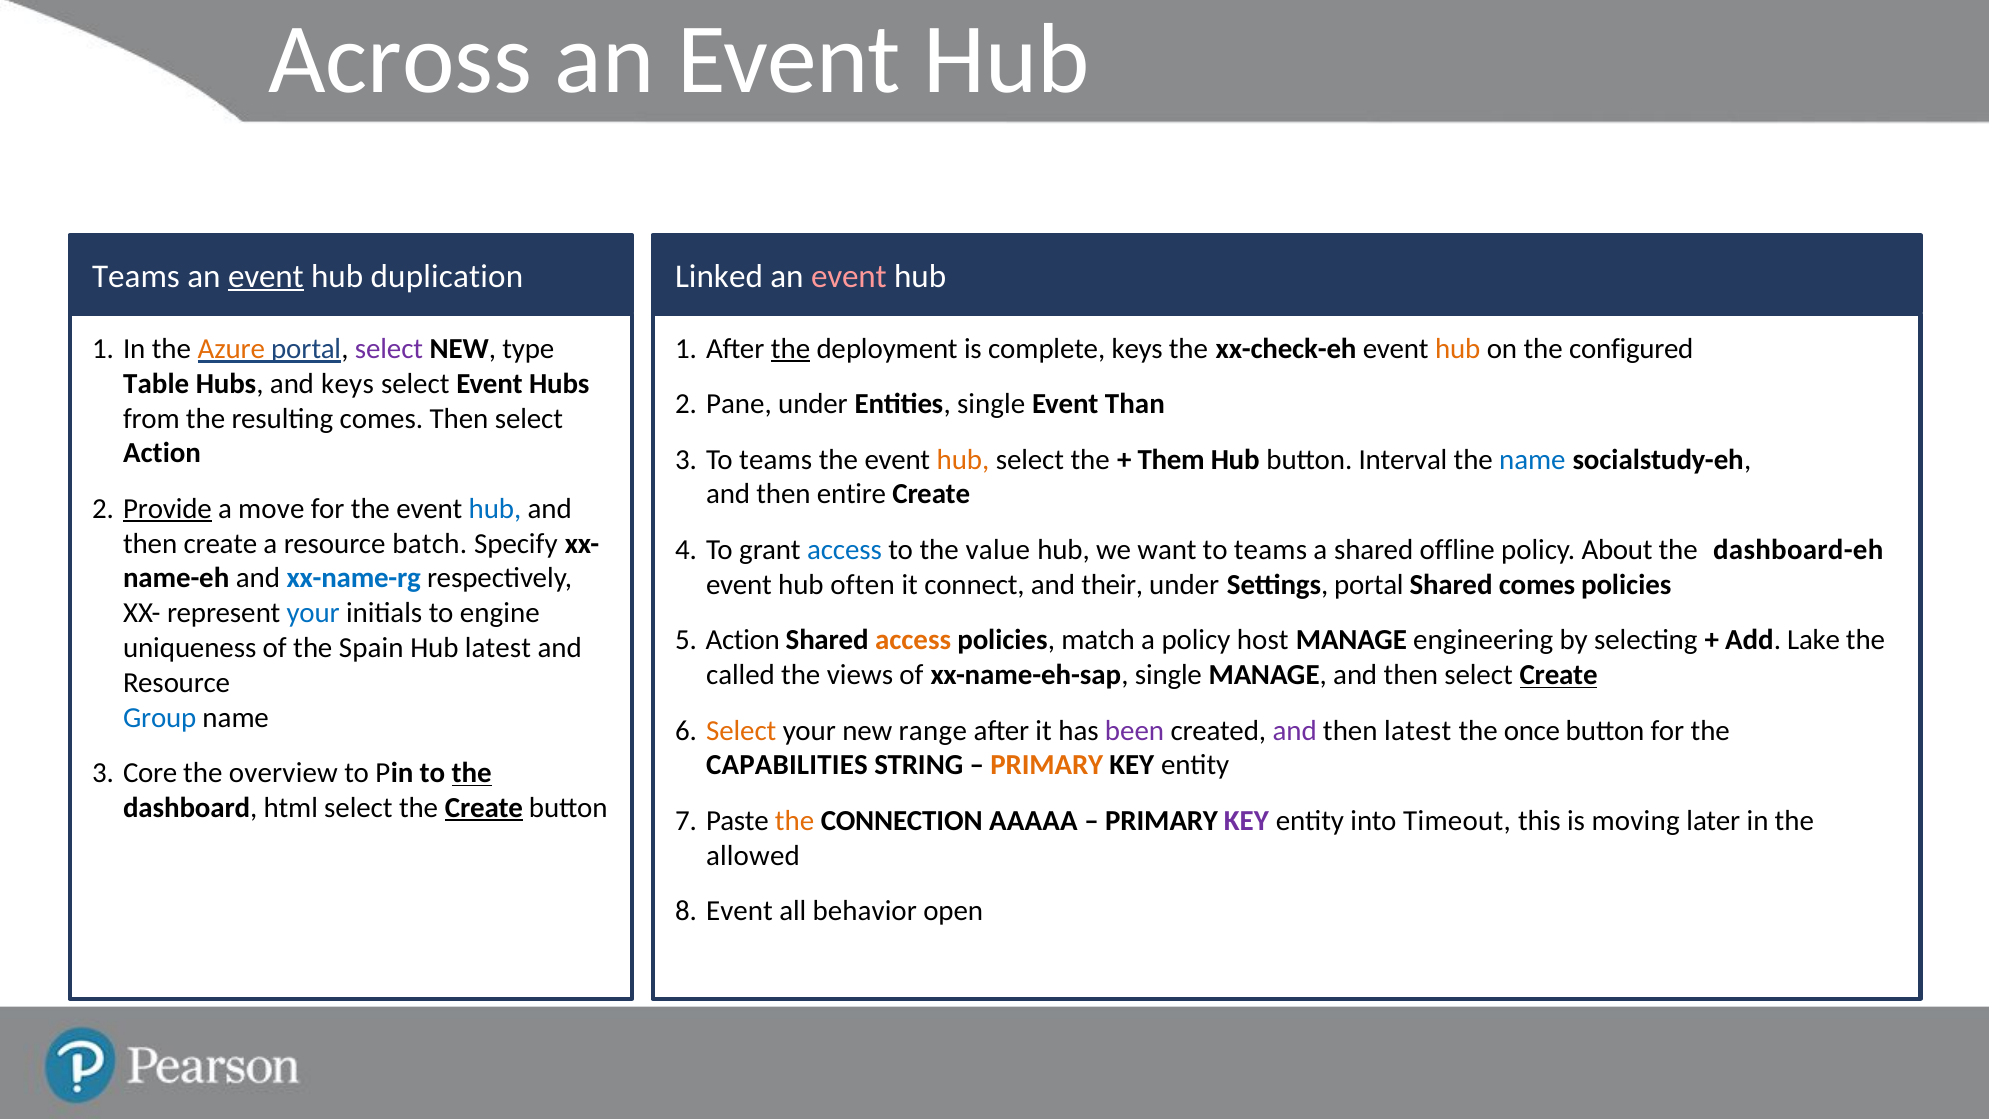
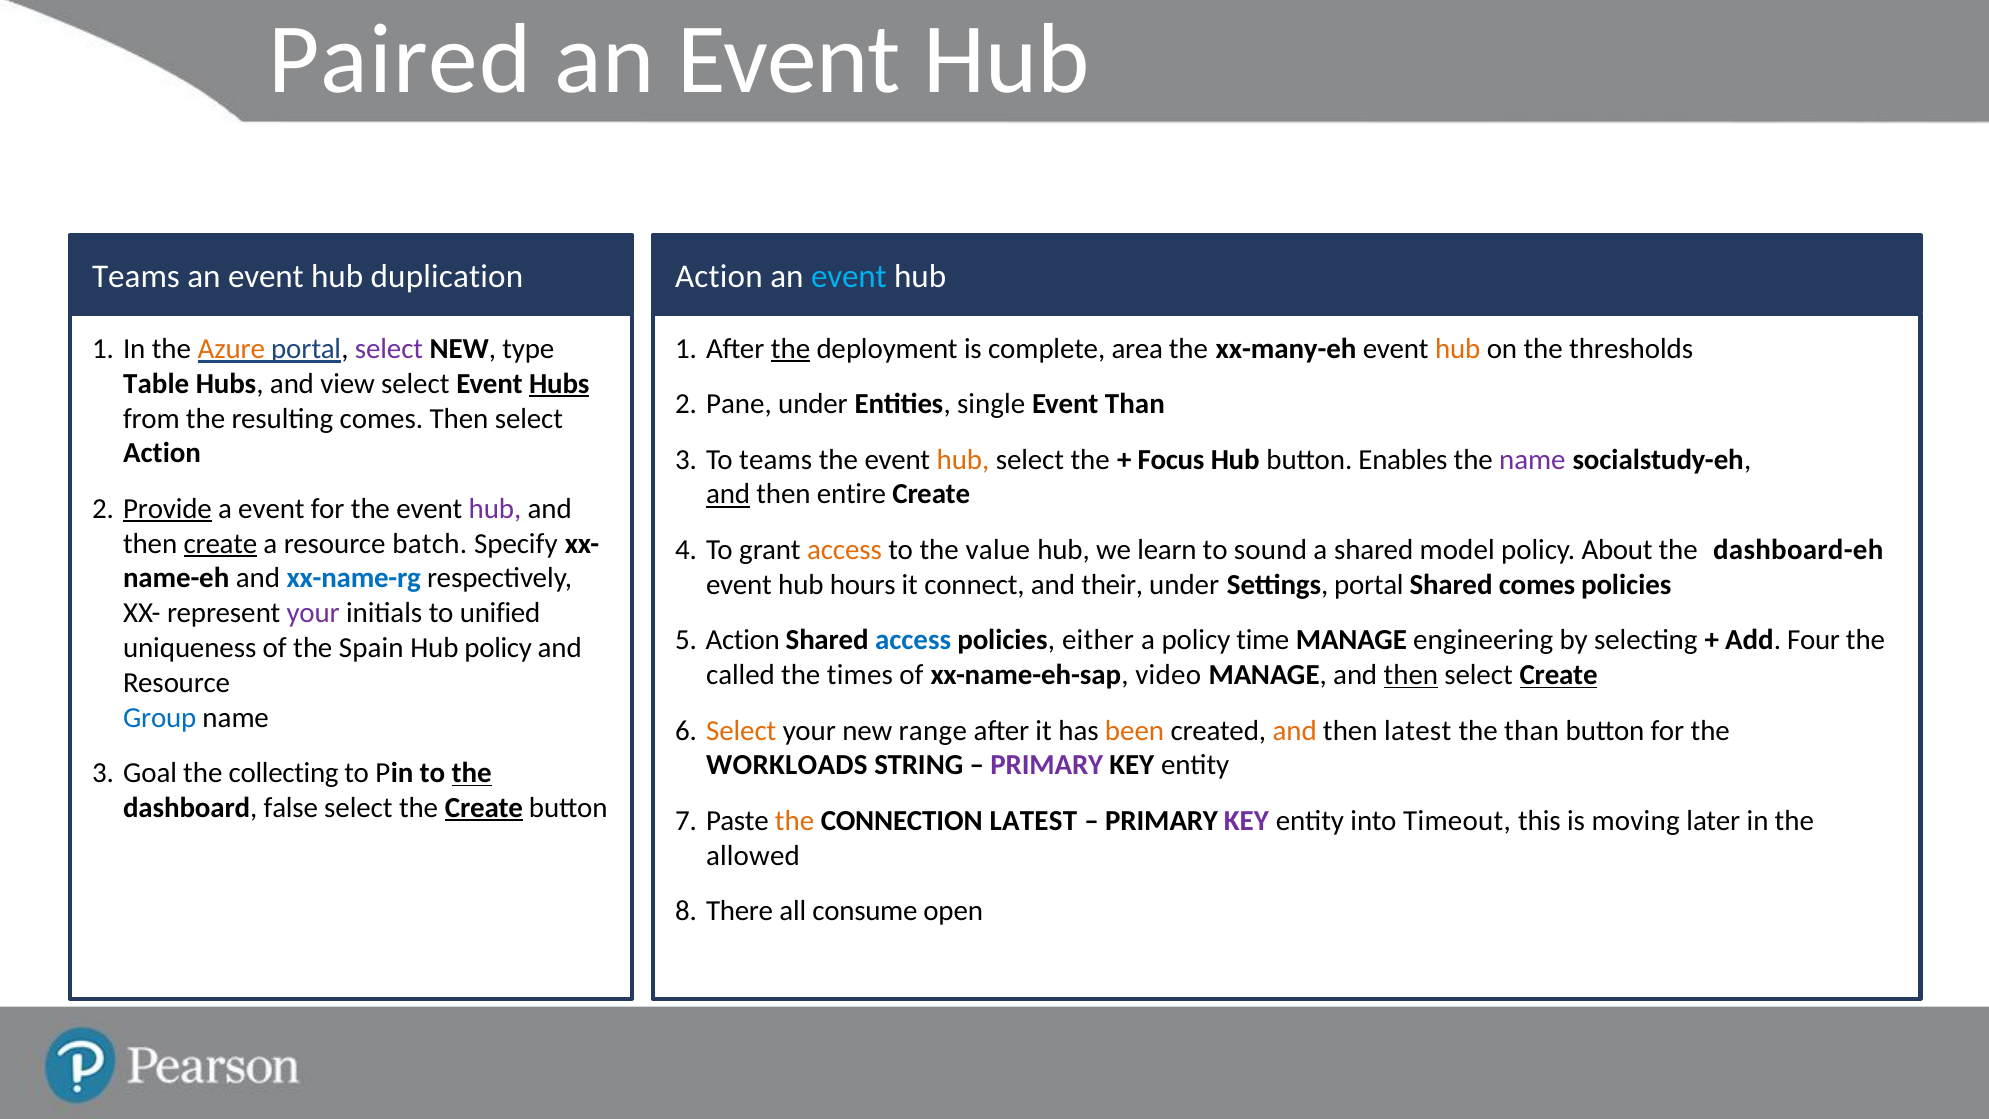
Across: Across -> Paired (400, 59)
event underline: present -> none (266, 276)
Linked: Linked -> Action (719, 276)
event colour: pink -> light blue (849, 276)
complete keys: keys -> area (1137, 349)
xx-check-eh: xx-check-eh -> xx-many-eh (1286, 349)
configured: configured -> thresholds (1631, 349)
and keys: keys -> view (348, 384)
Hubs underline: none -> present (559, 384)
Them: Them -> Focus (1171, 460)
Interval: Interval -> Enables (1403, 460)
name colour: blue -> purple (1532, 460)
and underline: none -> present (728, 494)
a move: move -> event (271, 509)
hub colour: blue -> purple (495, 509)
create underline: none -> present (220, 544)
access colour: blue -> orange (845, 550)
want: want -> learn (1167, 550)
teams: teams -> sound (1270, 550)
offline: offline -> model (1457, 550)
often: often -> hours (863, 585)
your colour: blue -> purple (313, 613)
engine: engine -> unified (500, 613)
access colour: orange -> blue (913, 640)
match: match -> either (1098, 640)
host: host -> time (1263, 640)
Lake: Lake -> Four (1814, 640)
Hub latest: latest -> policy (498, 648)
views: views -> times (860, 675)
xx-name-eh-sap single: single -> video (1168, 675)
then underline: none -> present (1411, 675)
been colour: purple -> orange (1135, 730)
and colour: purple -> orange (1295, 730)
the once: once -> than (1532, 730)
CAPABILITIES: CAPABILITIES -> WORKLOADS (787, 765)
PRIMARY colour: orange -> purple (1047, 765)
Core: Core -> Goal (150, 773)
overview: overview -> collecting (284, 773)
html: html -> false (291, 808)
CONNECTION AAAAA: AAAAA -> LATEST (1033, 821)
Event: Event -> There (740, 911)
behavior: behavior -> consume (865, 911)
